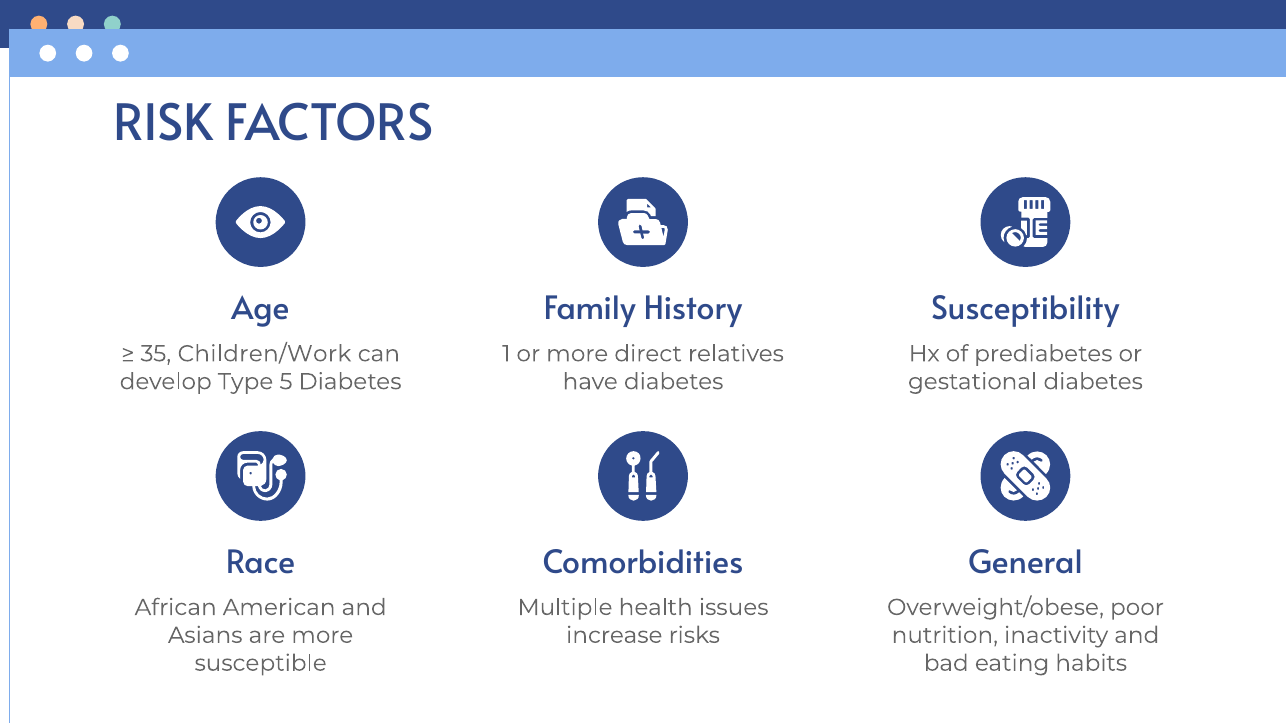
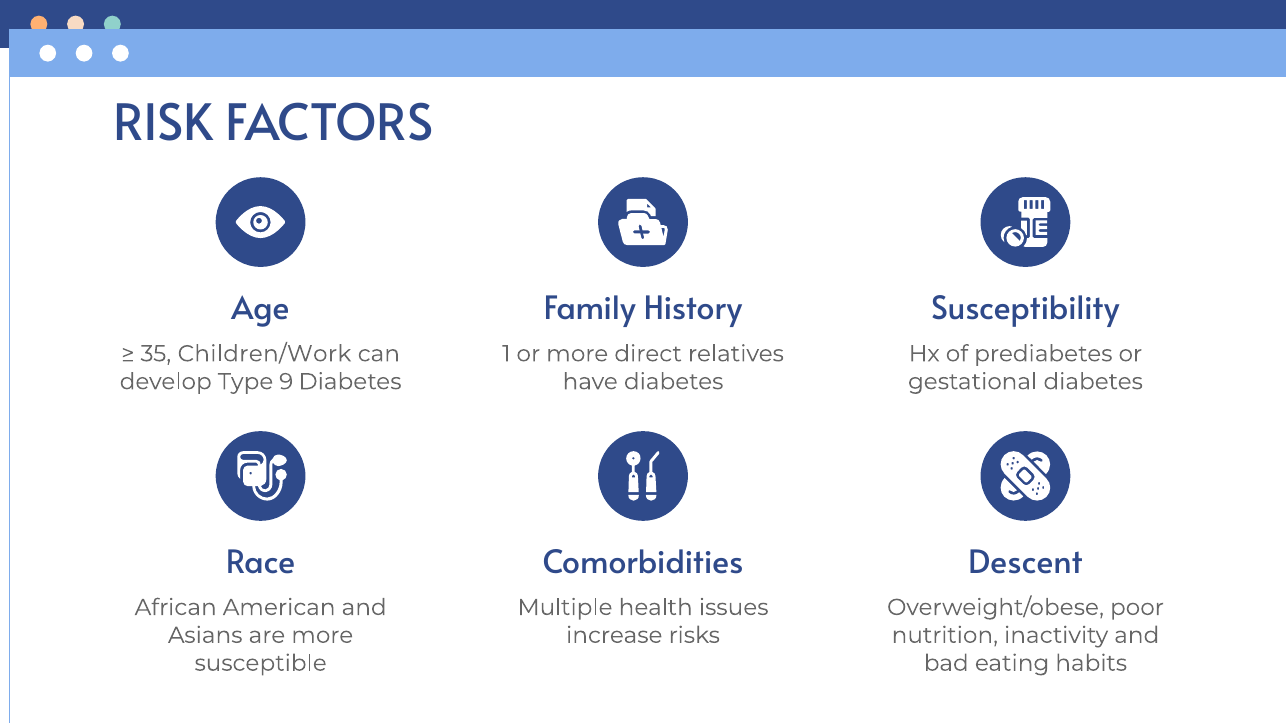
5: 5 -> 9 (286, 382)
General: General -> Descent (1025, 563)
